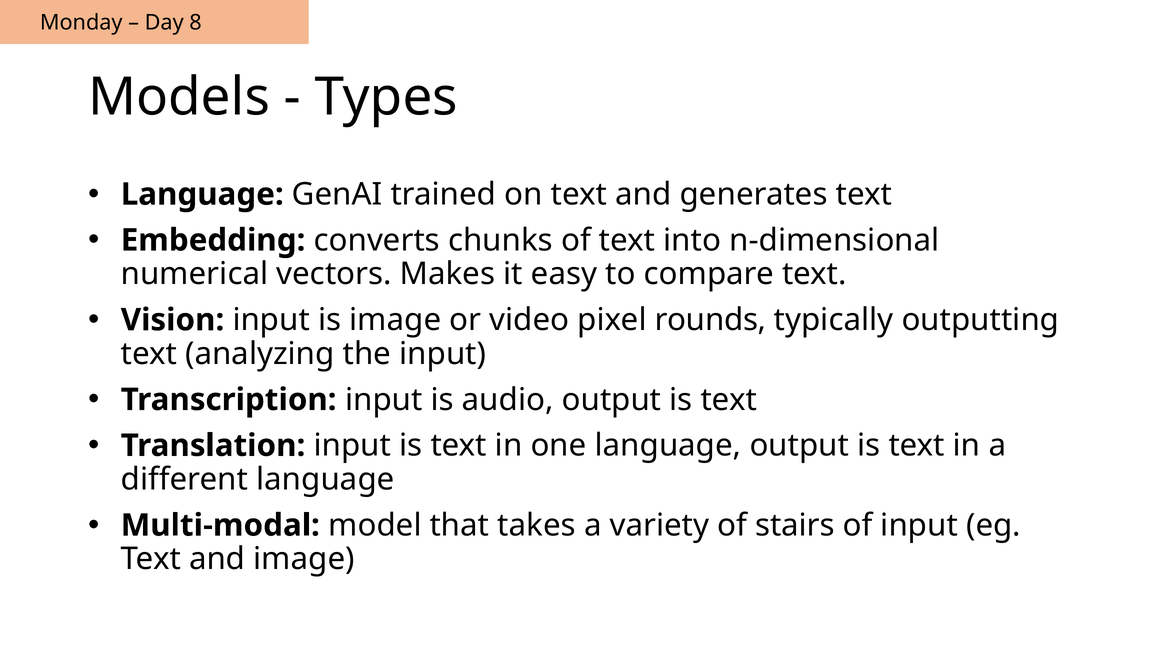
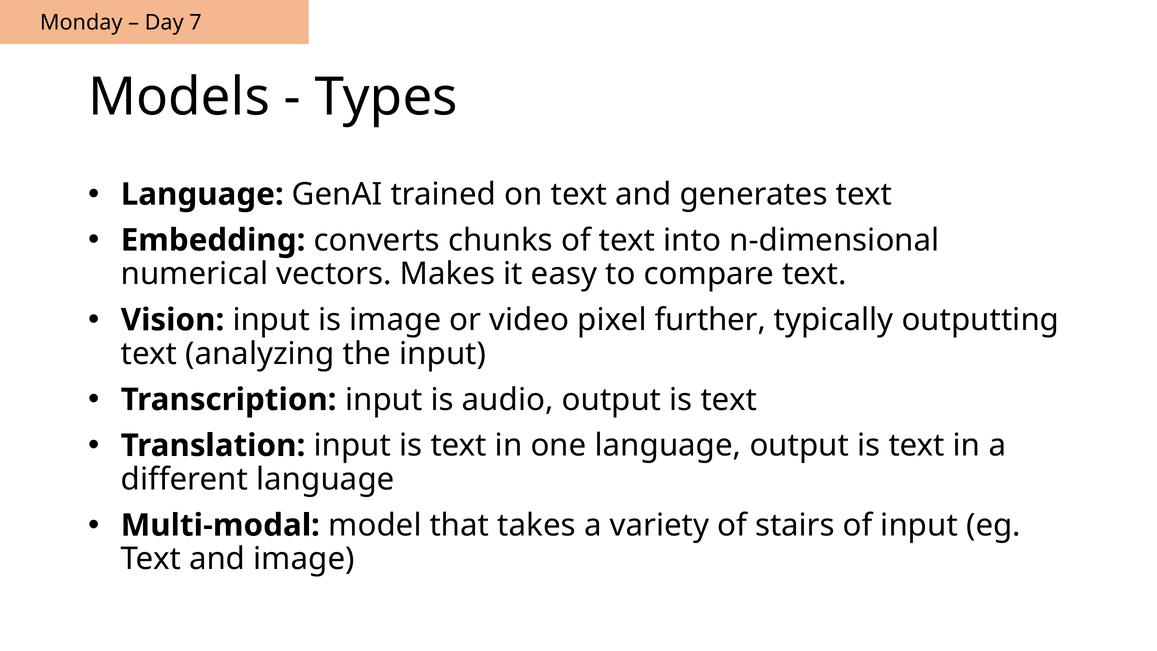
8: 8 -> 7 (196, 23)
rounds: rounds -> further (710, 320)
